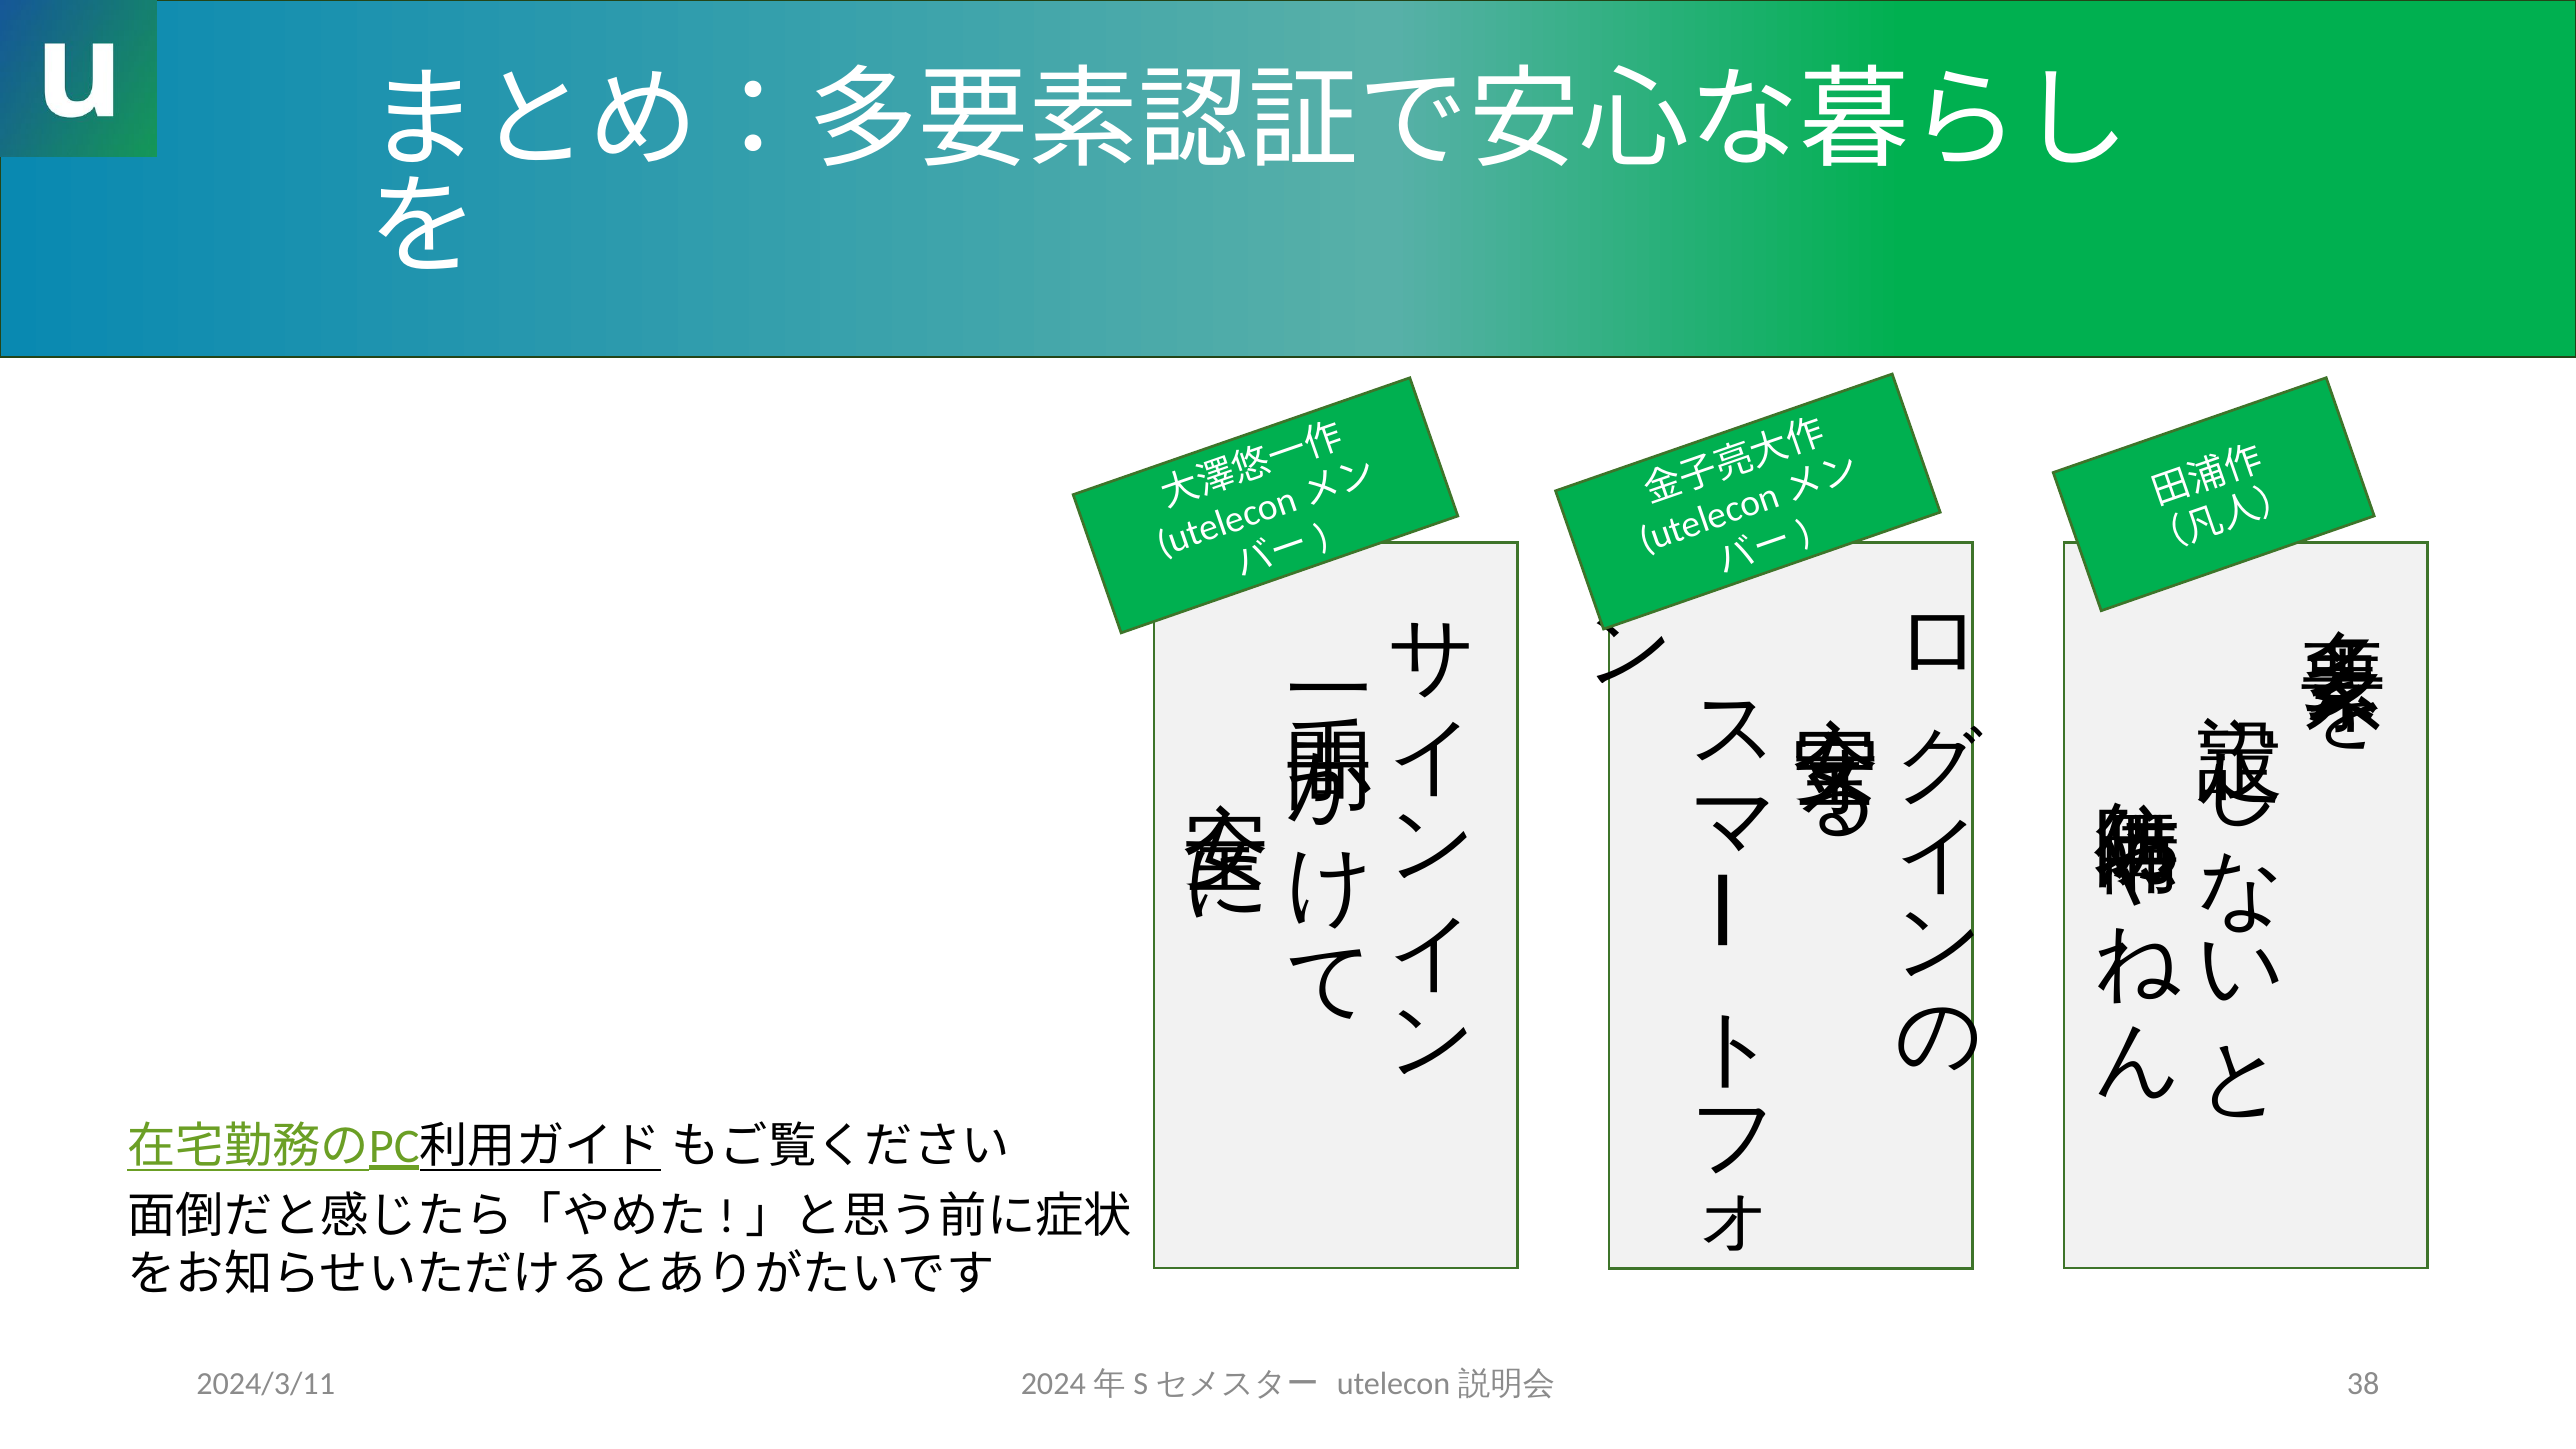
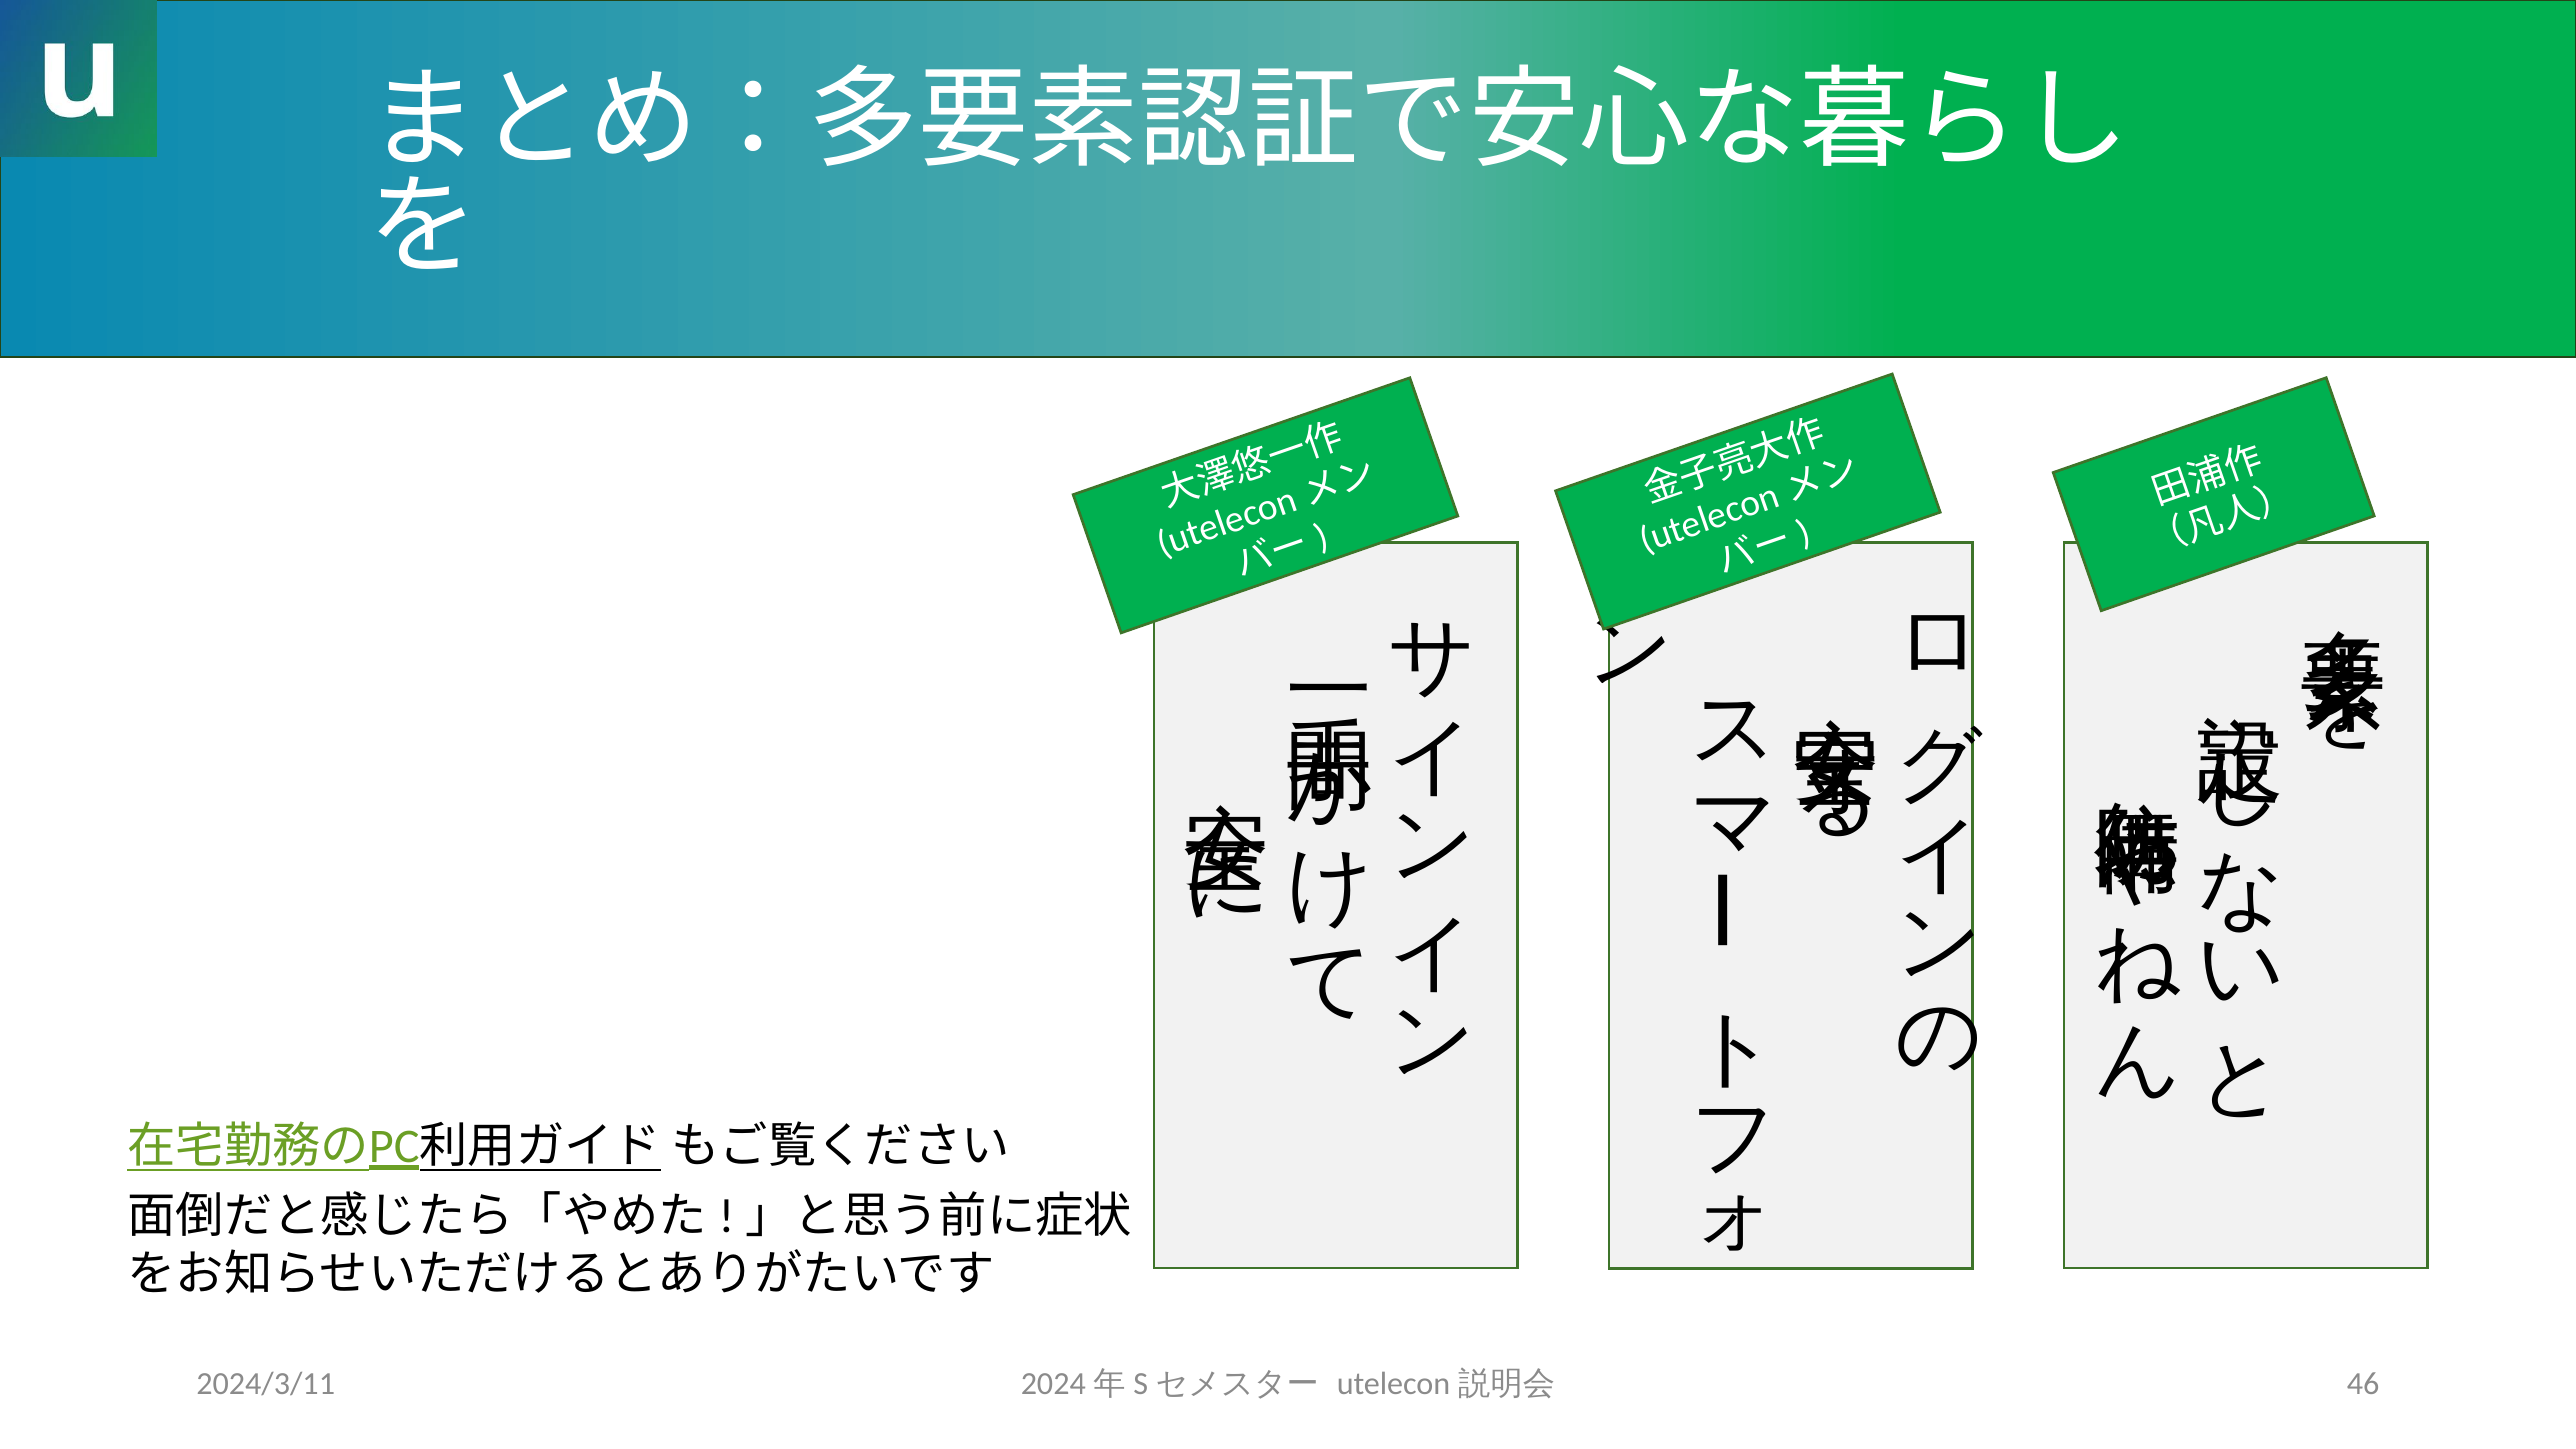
38: 38 -> 46 (2363, 1383)
